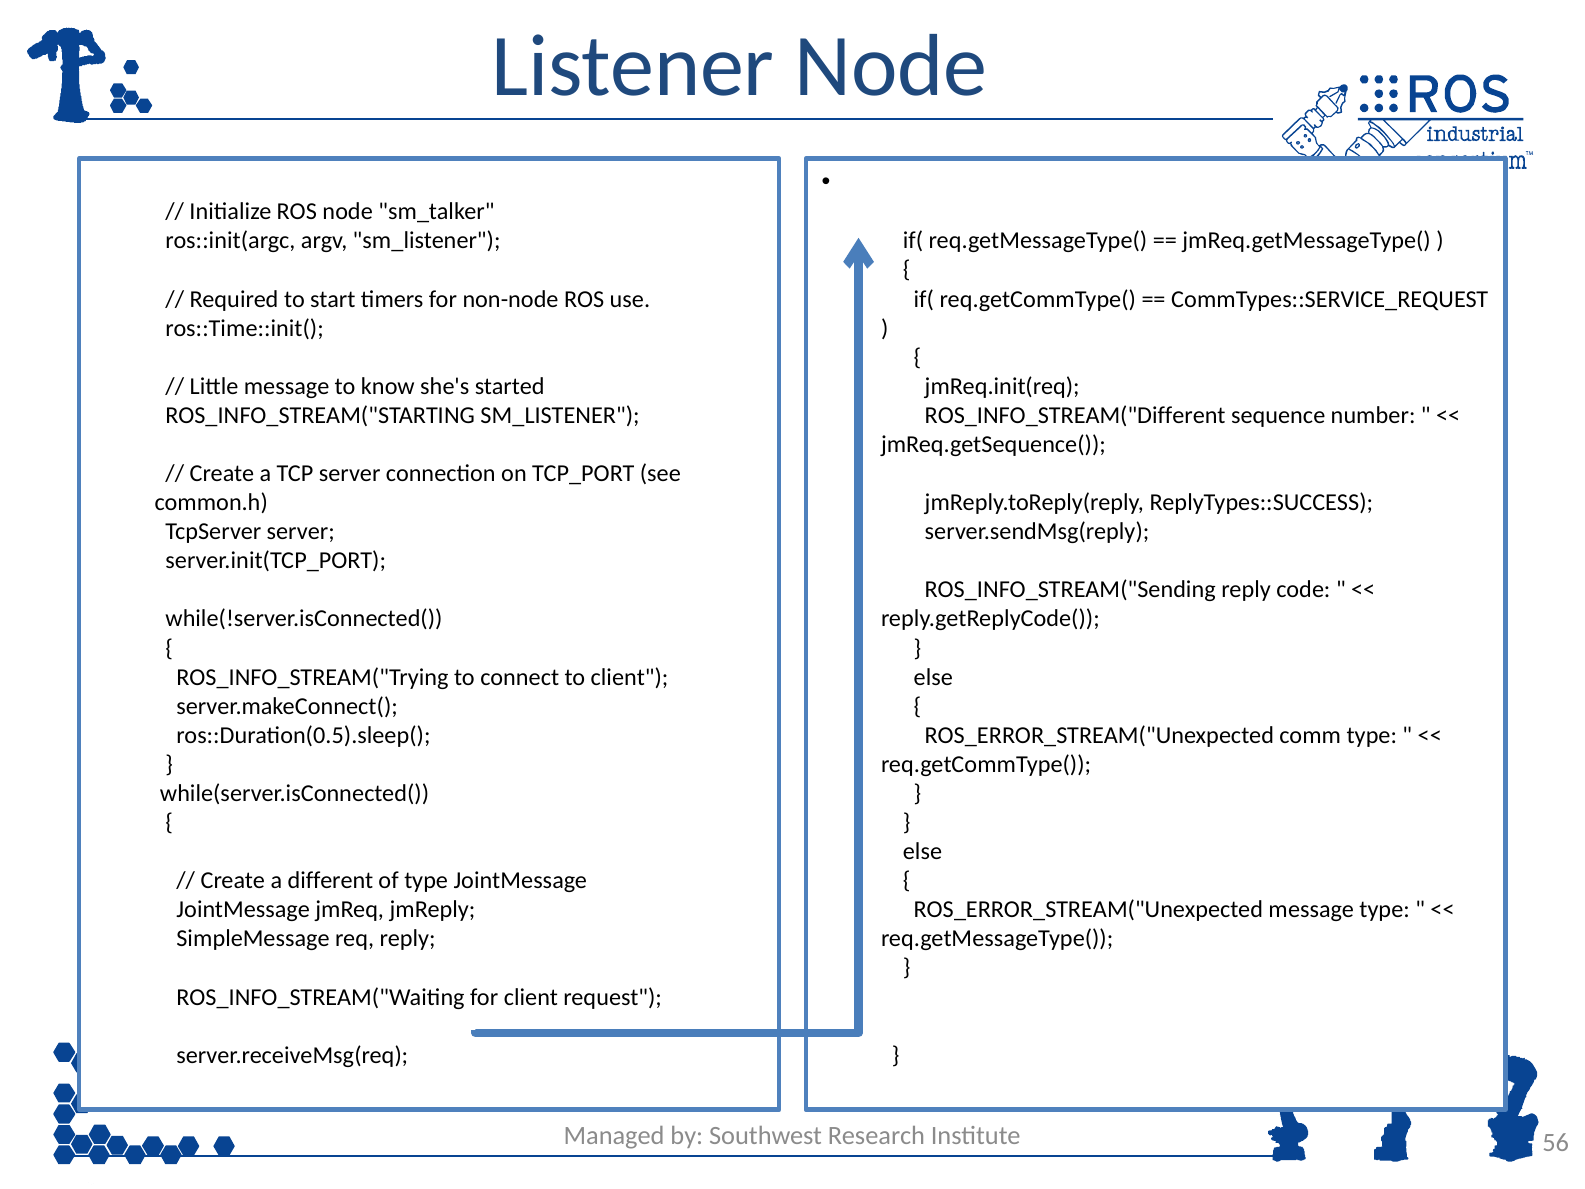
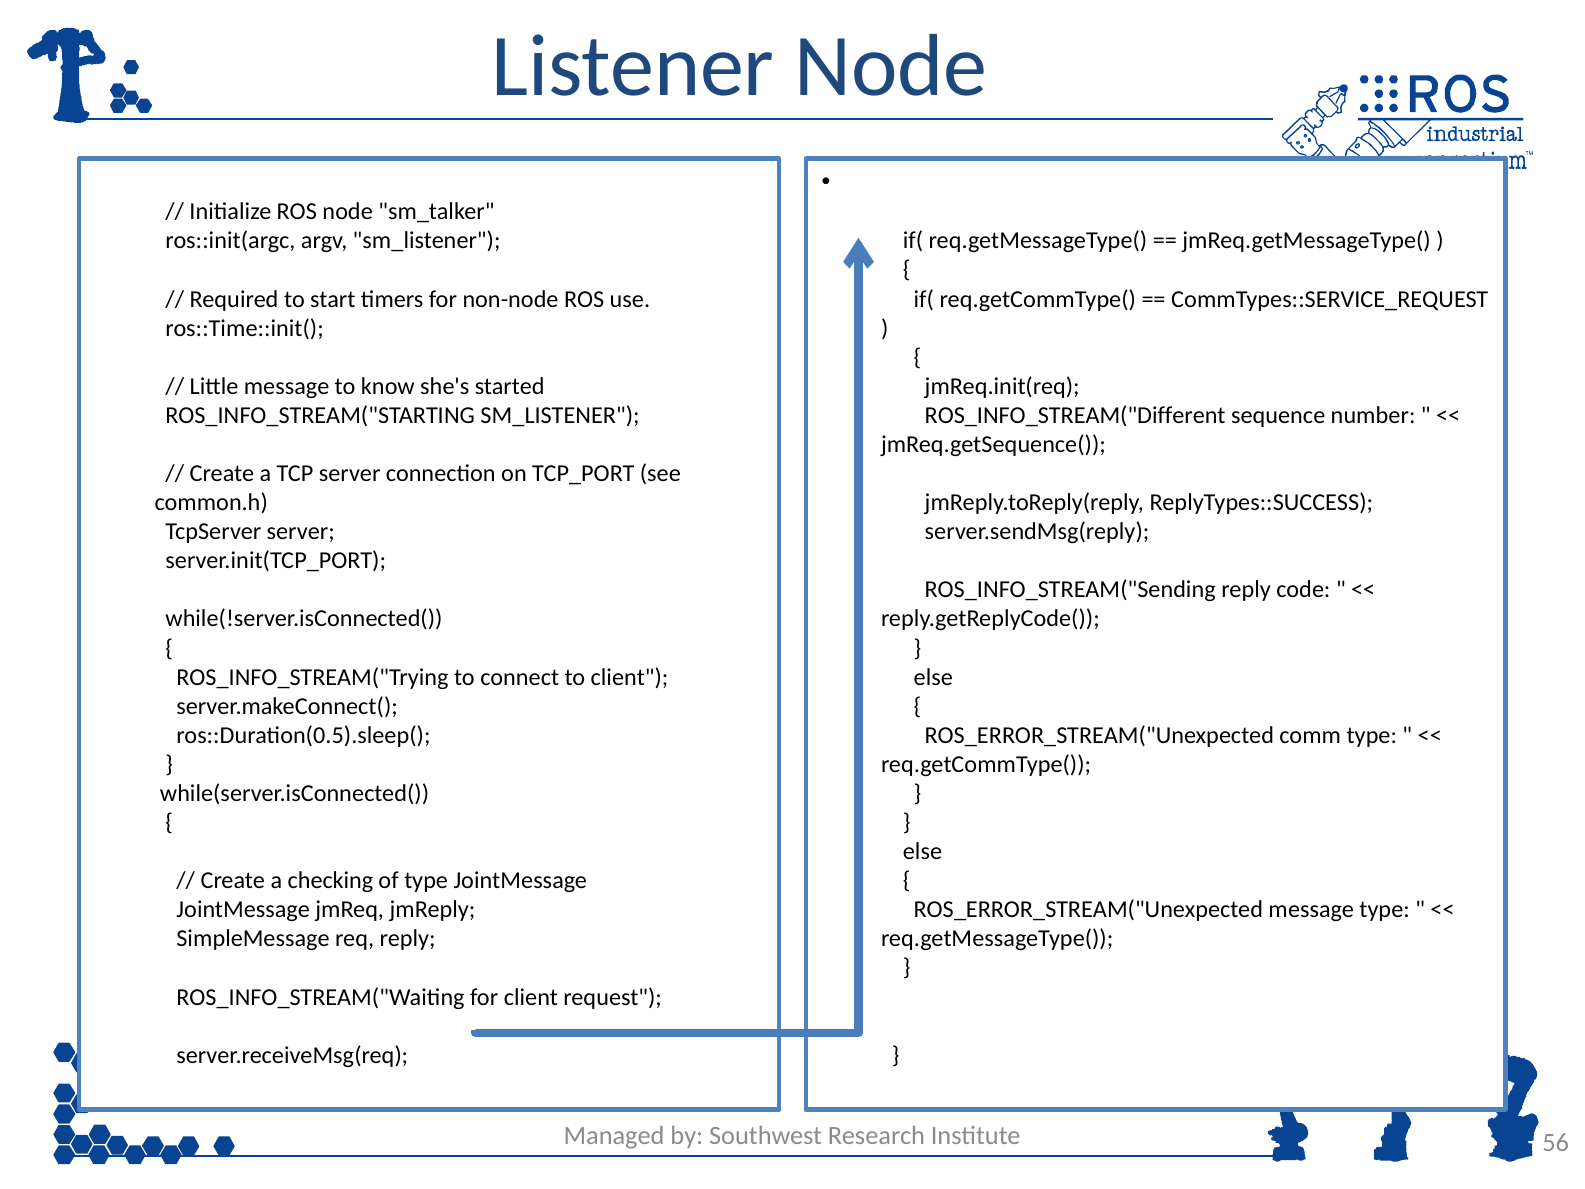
different: different -> checking (330, 881)
